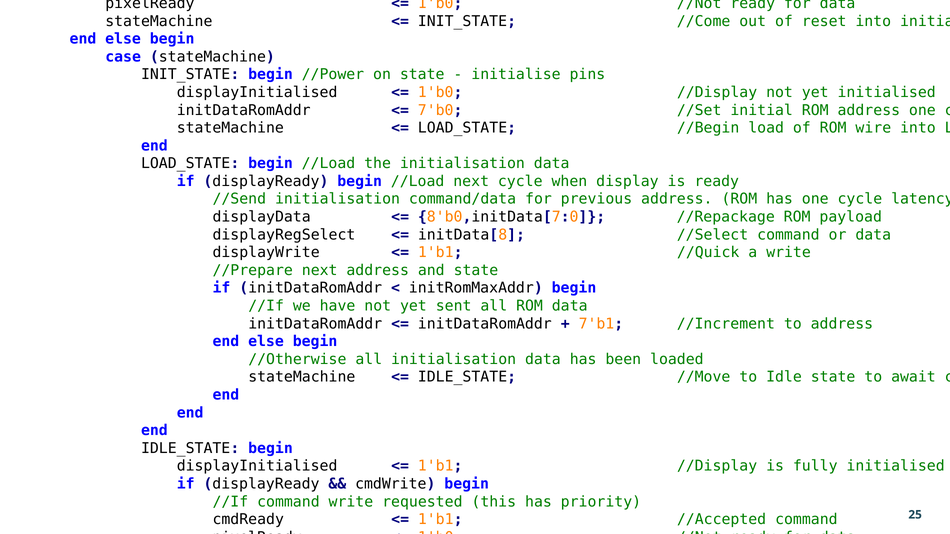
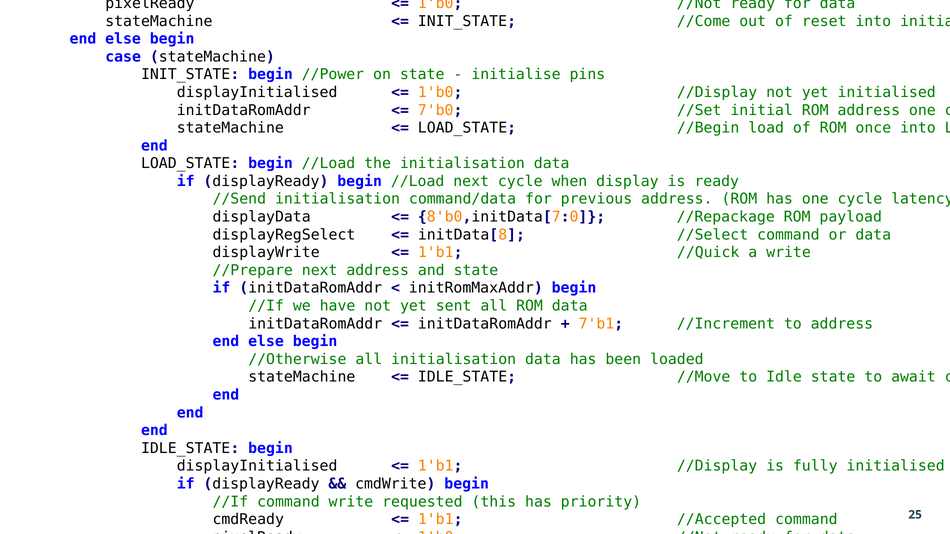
ROM wire: wire -> once (873, 128)
